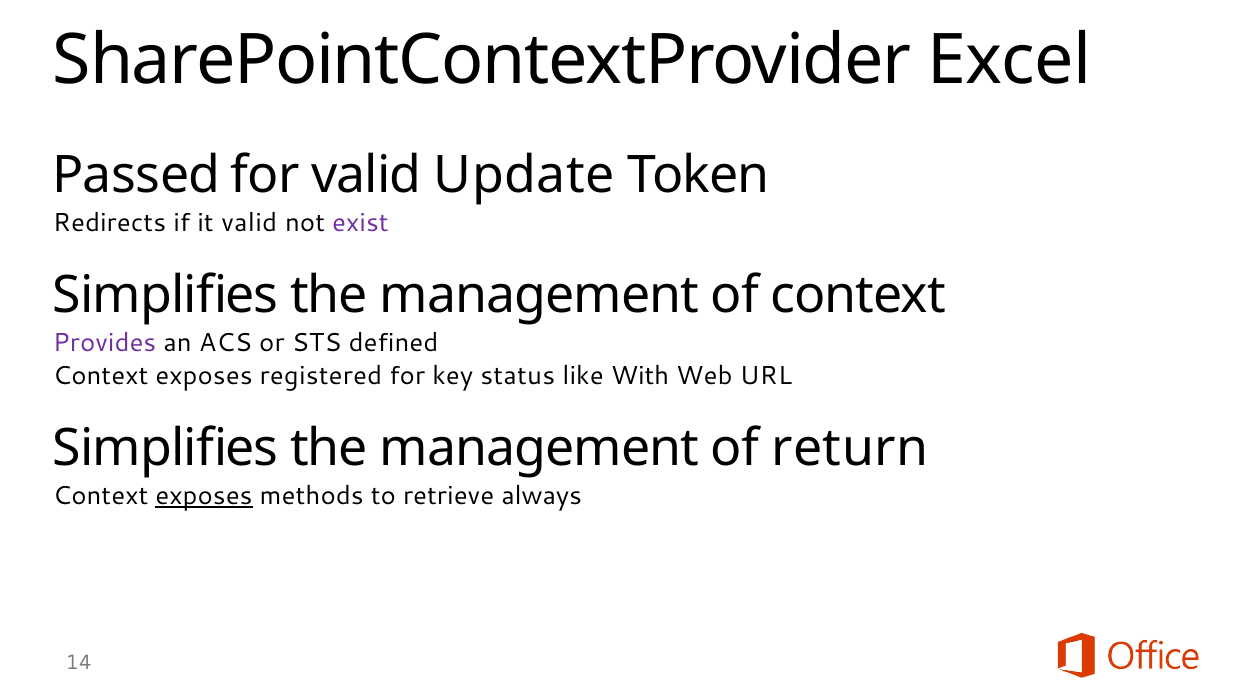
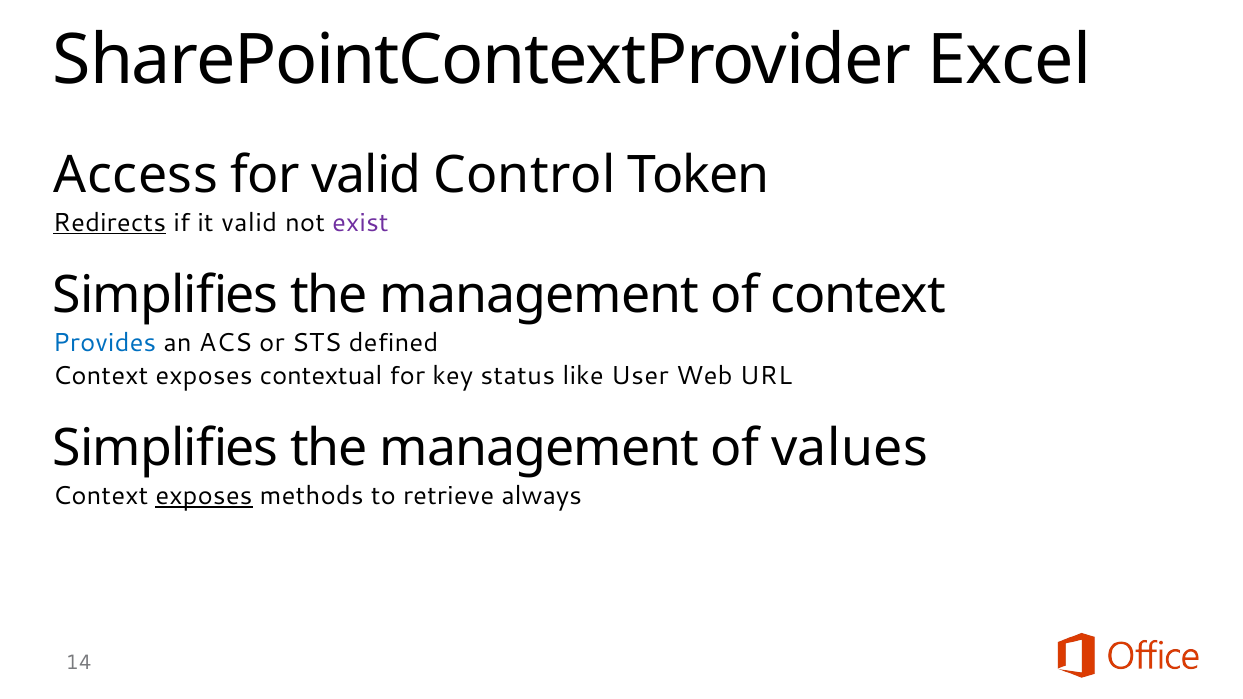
Passed: Passed -> Access (136, 175)
Update: Update -> Control (524, 175)
Redirects underline: none -> present (110, 223)
Provides colour: purple -> blue (105, 343)
registered: registered -> contextual (321, 376)
With: With -> User (640, 376)
return: return -> values (850, 449)
